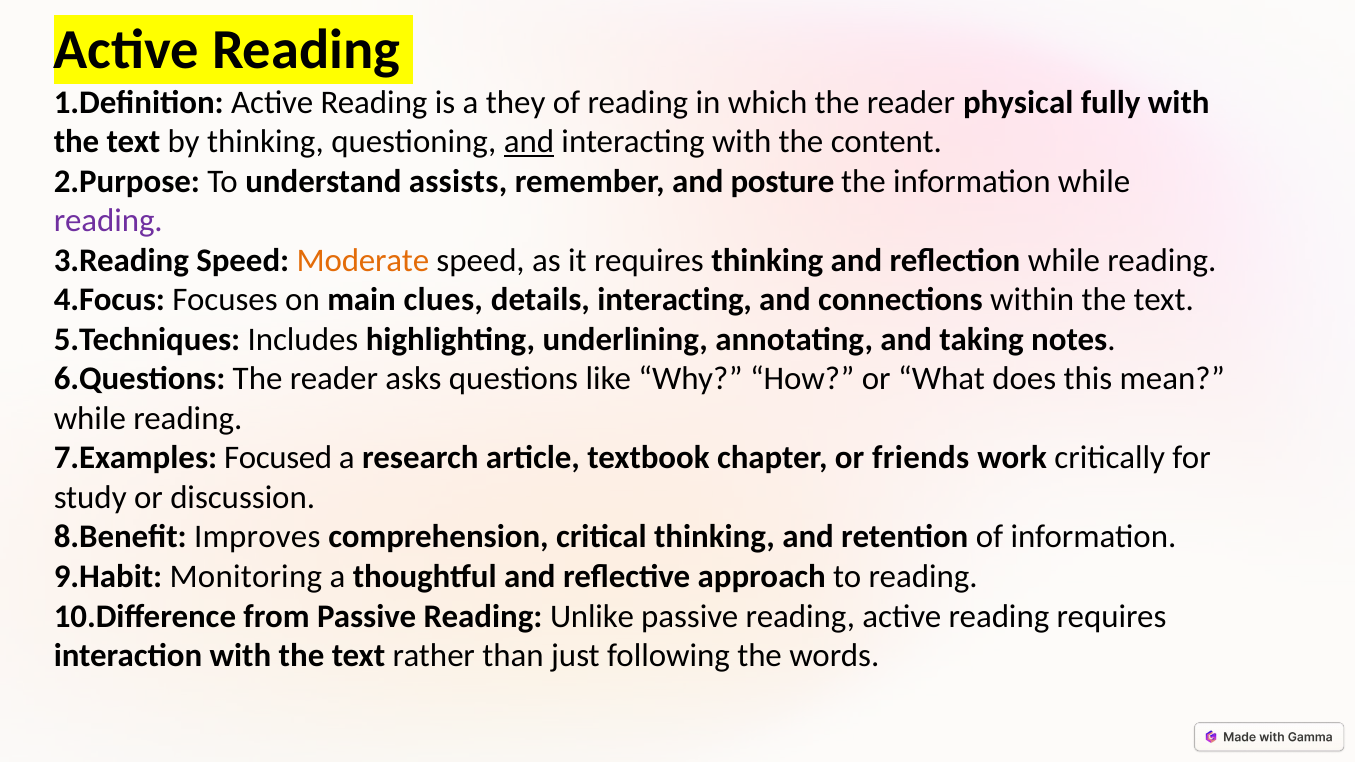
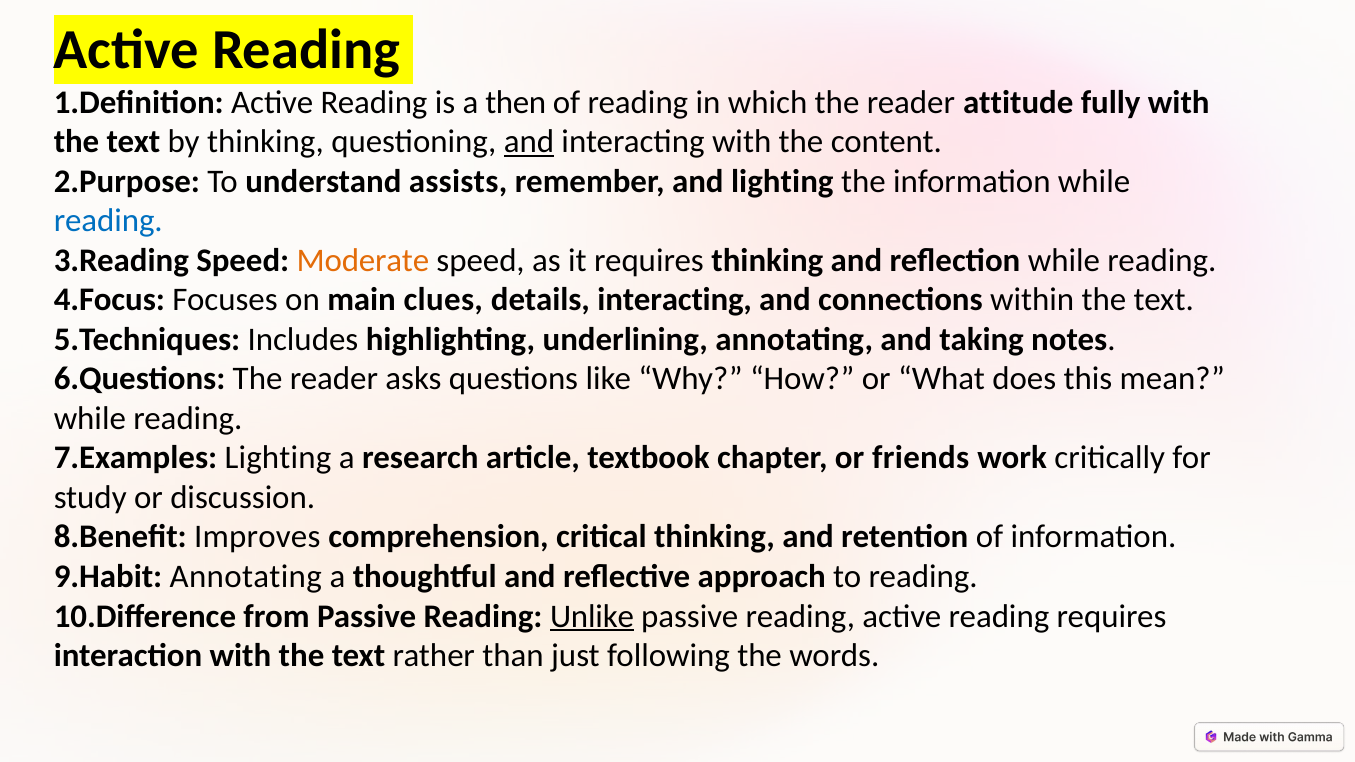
they: they -> then (516, 102)
physical: physical -> attitude (1018, 102)
and posture: posture -> lighting (782, 181)
reading colour: purple -> blue (108, 221)
Focused: Focused -> Lighting (278, 458)
Monitoring: Monitoring -> Annotating (246, 577)
Unlike underline: none -> present (592, 616)
